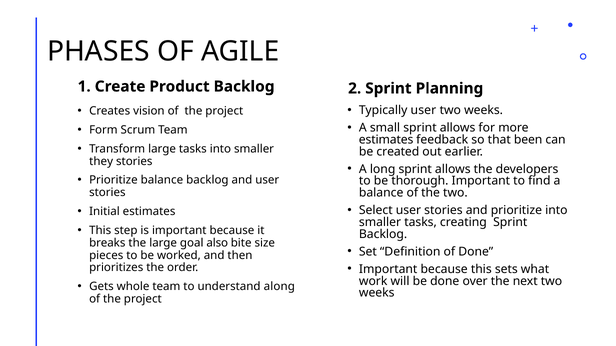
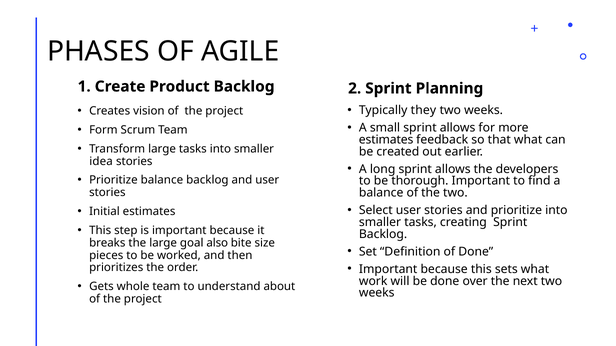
Typically user: user -> they (423, 110)
that been: been -> what (528, 140)
they: they -> idea (101, 161)
along: along -> about (279, 287)
